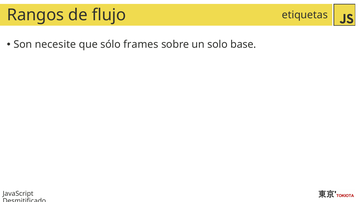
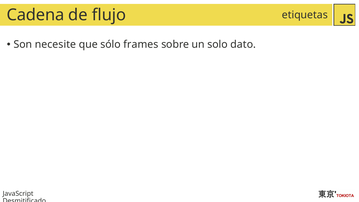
Rangos: Rangos -> Cadena (35, 15)
base: base -> dato (243, 44)
